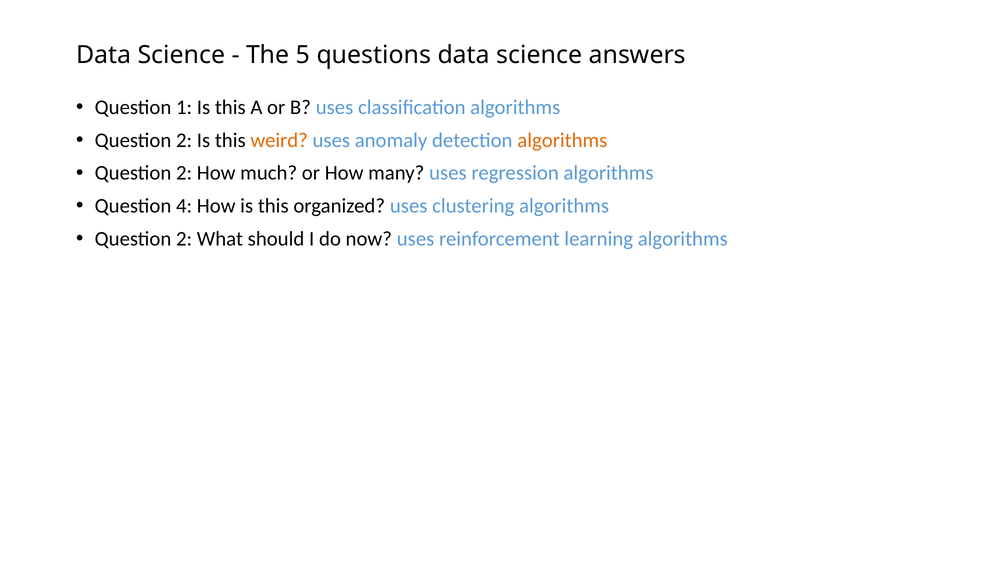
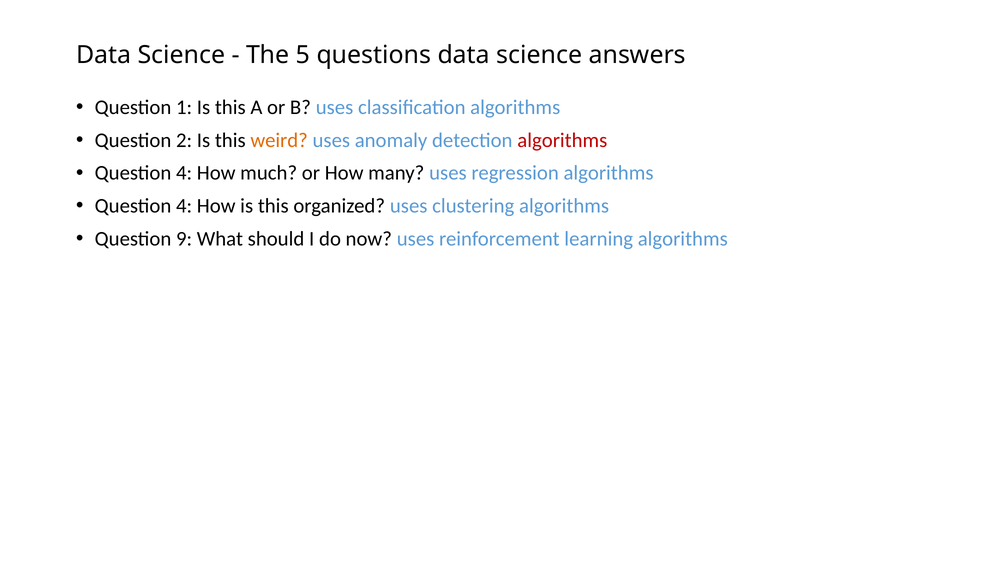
algorithms colour: orange -> red (562, 140)
2: 2 -> 4 (184, 173)
2: 2 -> 9 (184, 239)
